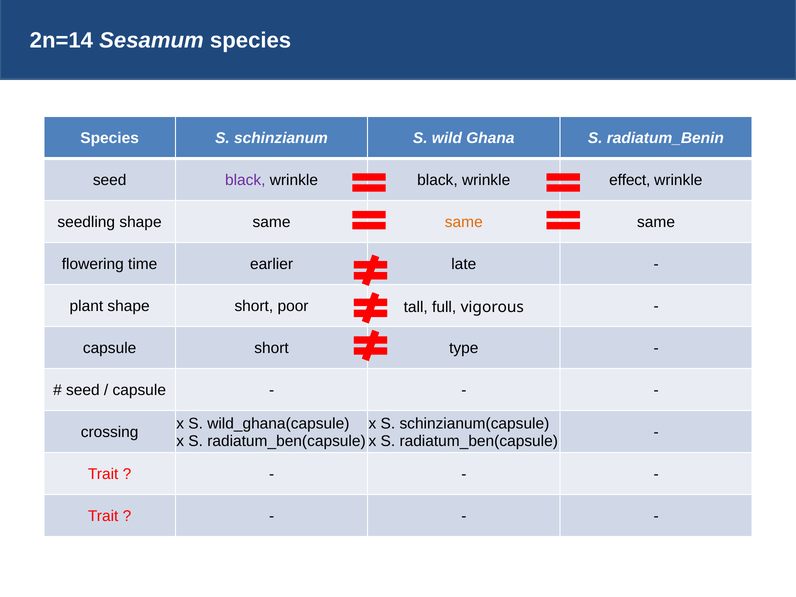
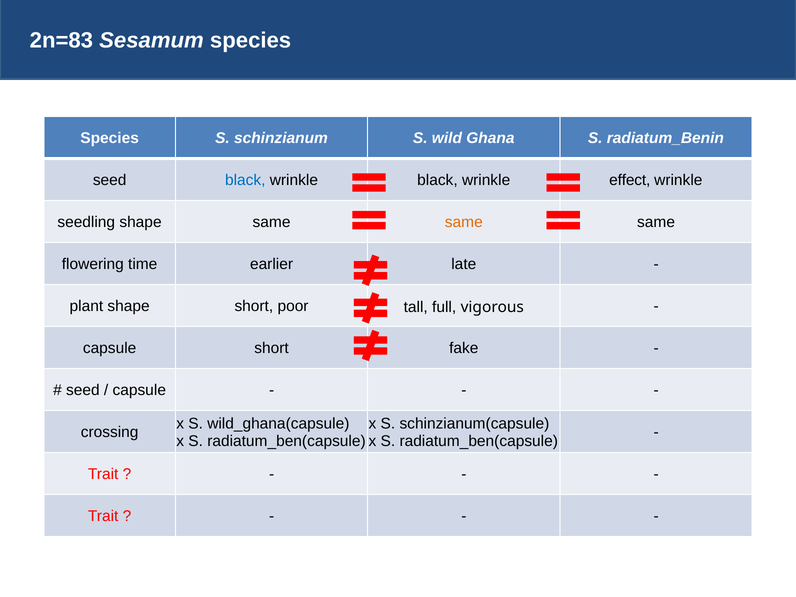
2n=14: 2n=14 -> 2n=83 (61, 41)
black colour: purple -> blue (245, 180)
type: type -> fake (464, 348)
